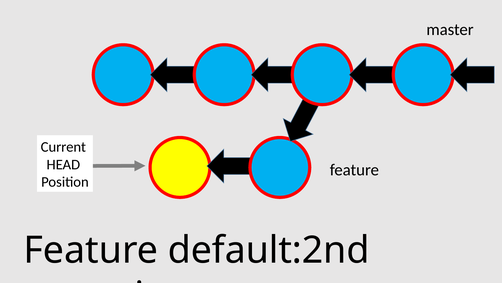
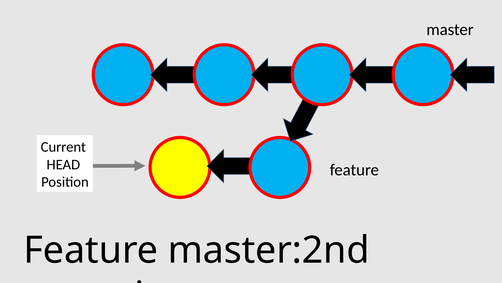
default:2nd: default:2nd -> master:2nd (269, 250)
